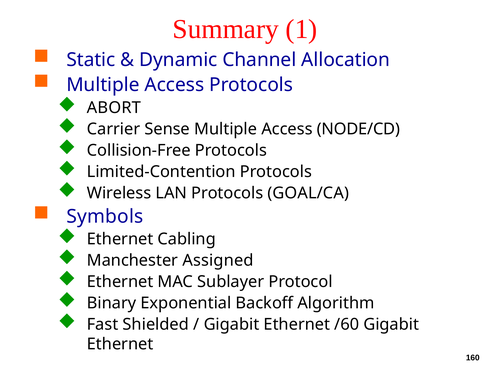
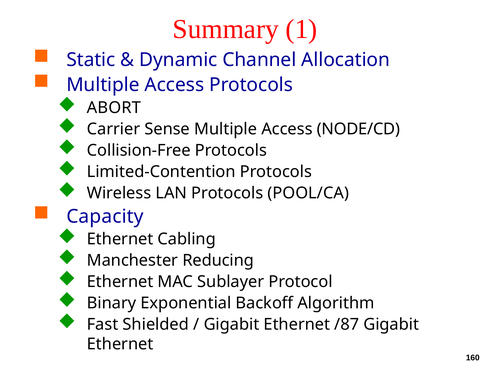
GOAL/CA: GOAL/CA -> POOL/CA (308, 193)
Symbols: Symbols -> Capacity (105, 216)
Assigned: Assigned -> Reducing (218, 261)
/60: /60 -> /87 (347, 324)
